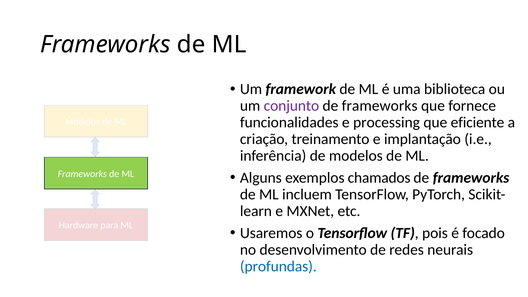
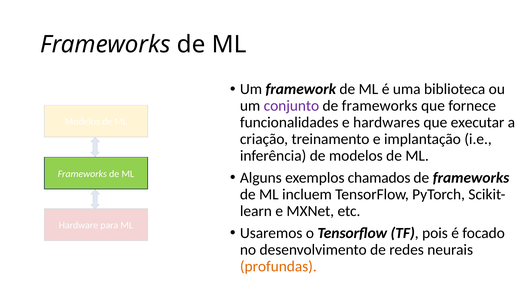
processing: processing -> hardwares (387, 122)
eficiente: eficiente -> executar (478, 122)
profundas colour: blue -> orange (278, 266)
